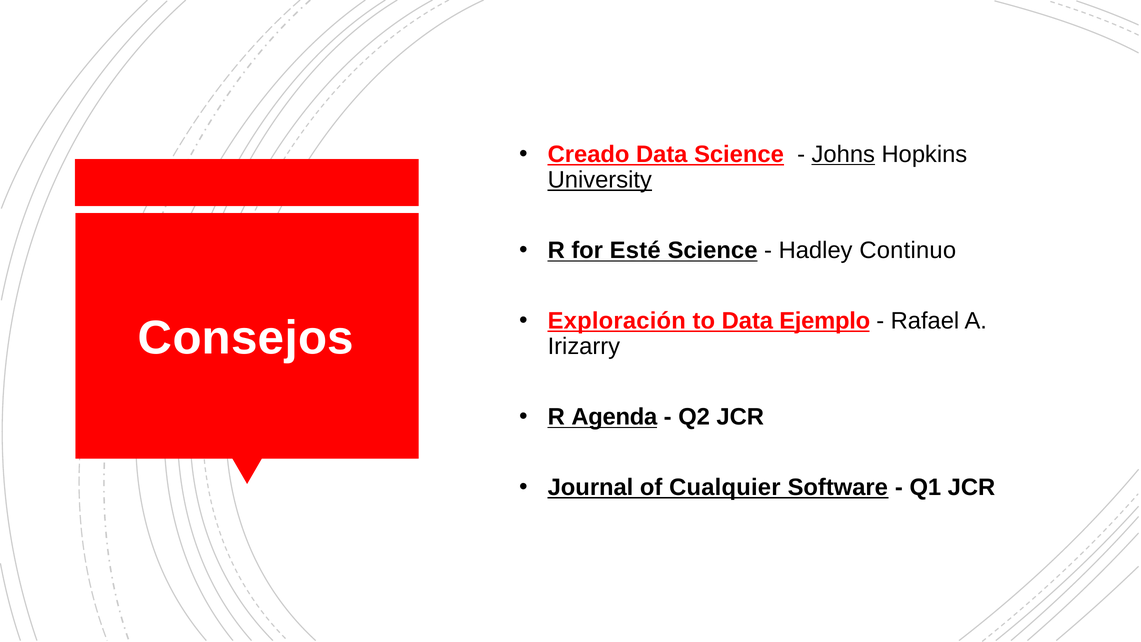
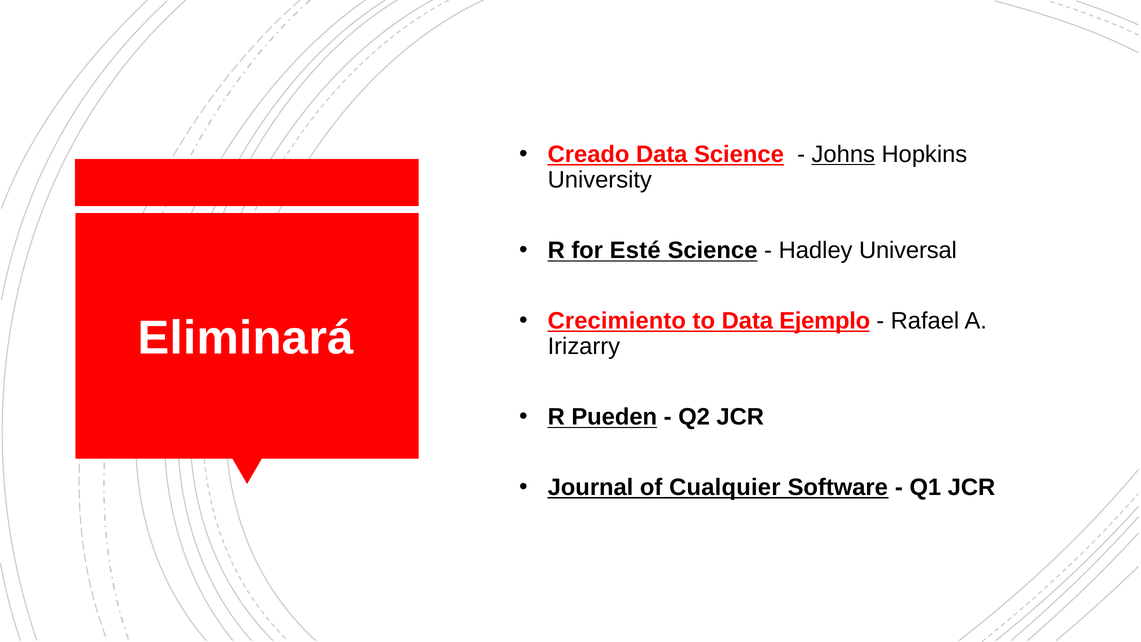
University underline: present -> none (600, 180)
Continuo: Continuo -> Universal (908, 250)
Exploración: Exploración -> Crecimiento (617, 321)
Consejos: Consejos -> Eliminará (246, 338)
Agenda: Agenda -> Pueden (614, 417)
